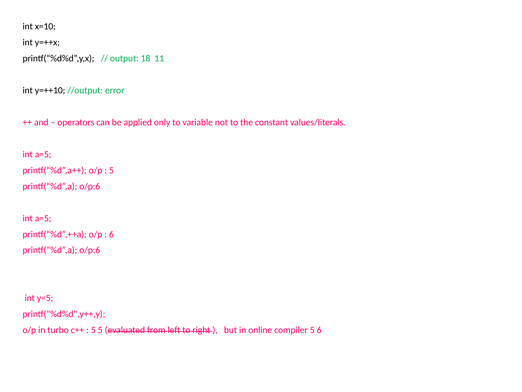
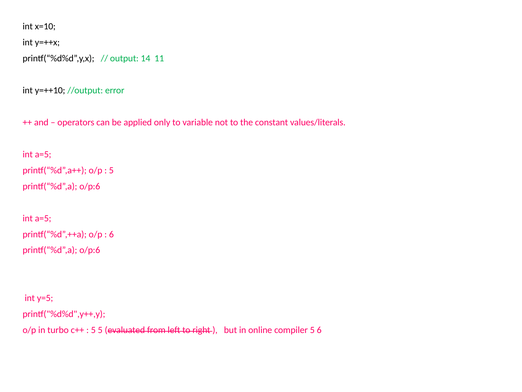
18: 18 -> 14 (146, 58)
